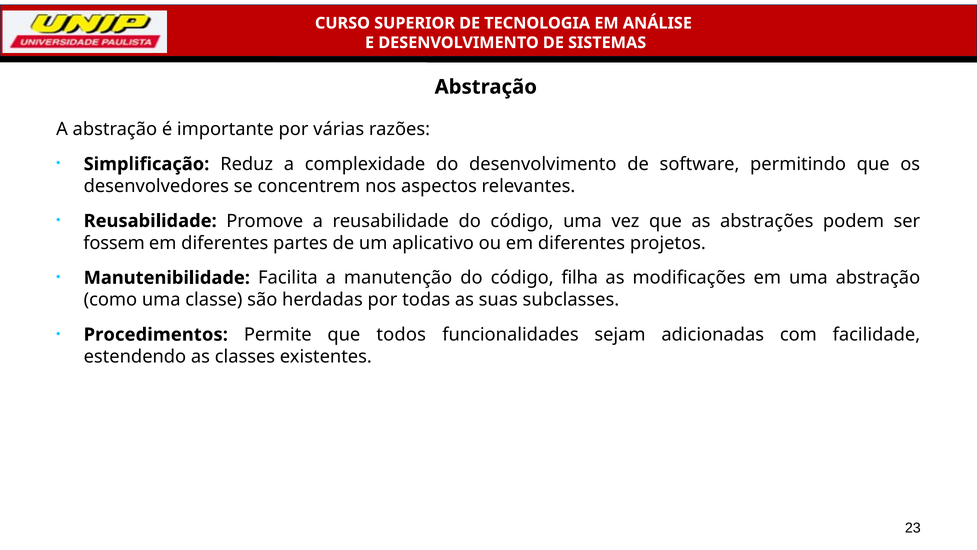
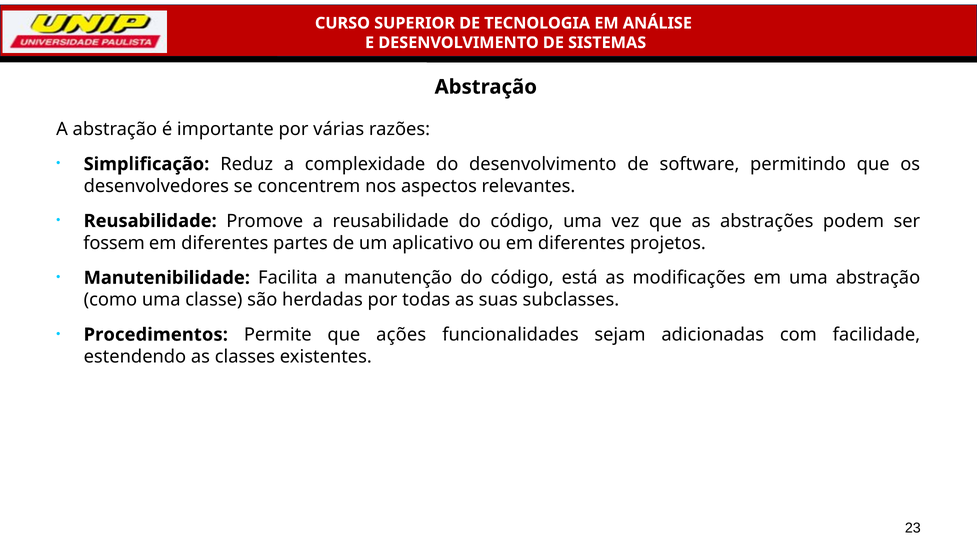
filha: filha -> está (580, 278)
todos: todos -> ações (401, 334)
